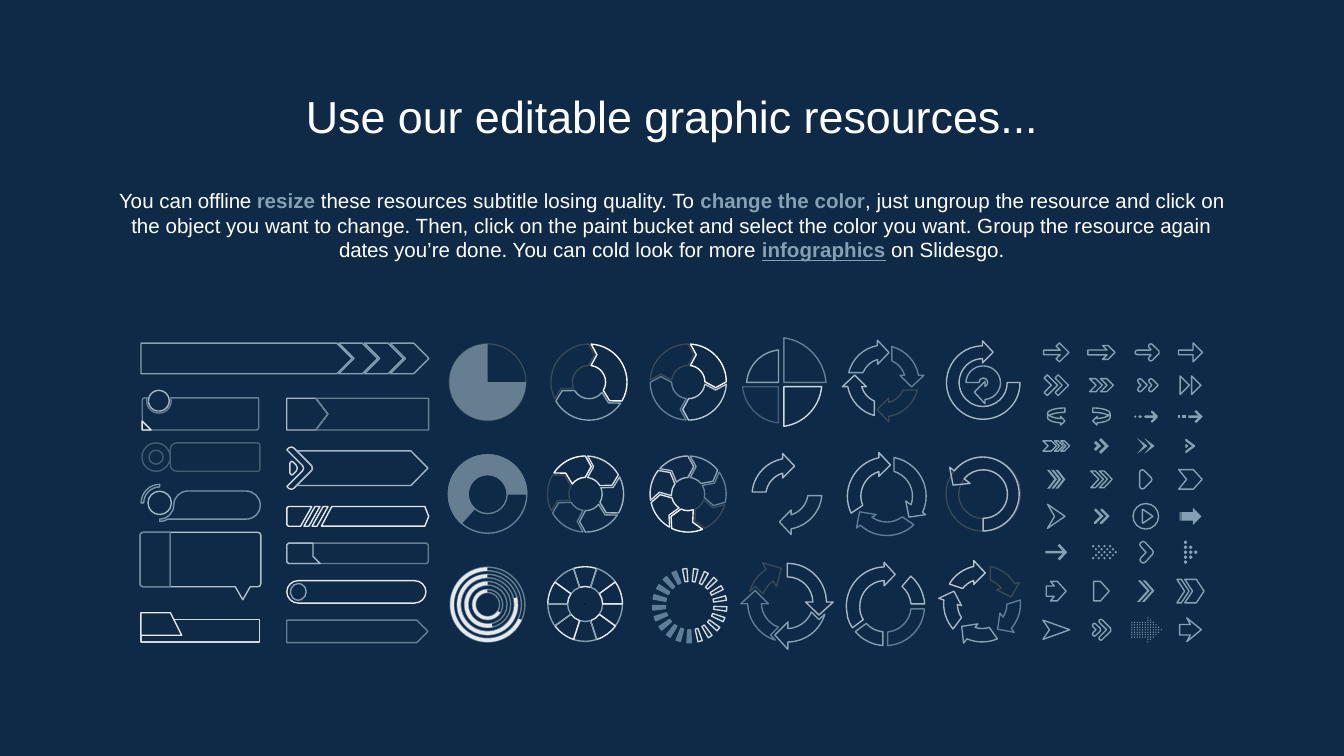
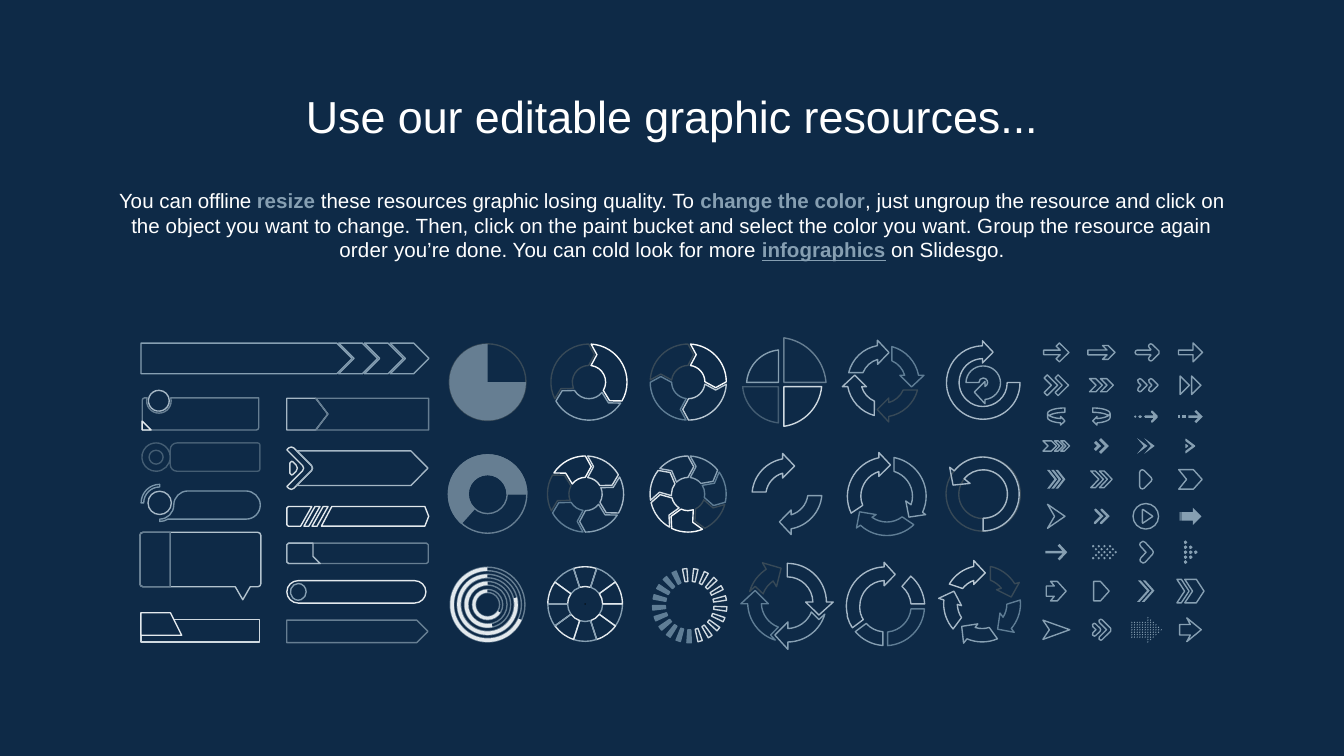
resources subtitle: subtitle -> graphic (506, 202)
dates: dates -> order (364, 251)
